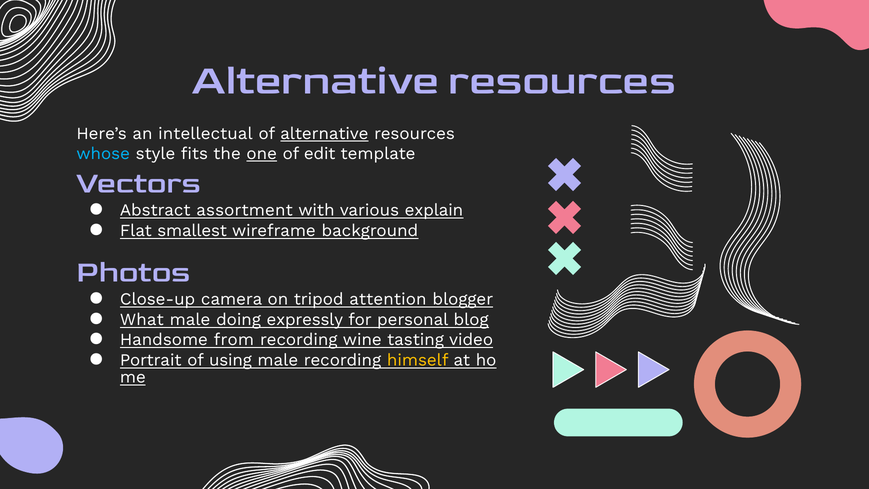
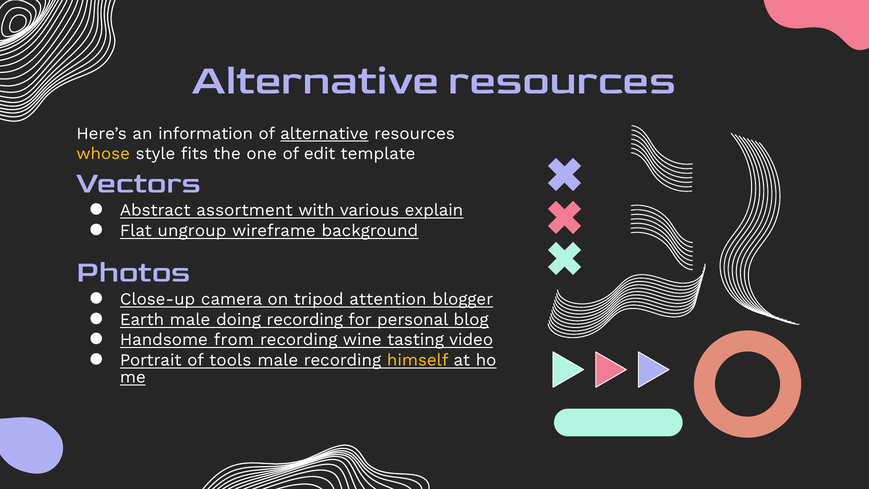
intellectual: intellectual -> information (206, 133)
whose colour: light blue -> yellow (103, 154)
one underline: present -> none (262, 154)
smallest: smallest -> ungroup (192, 231)
What: What -> Earth (142, 319)
doing expressly: expressly -> recording (305, 319)
using: using -> tools (230, 360)
